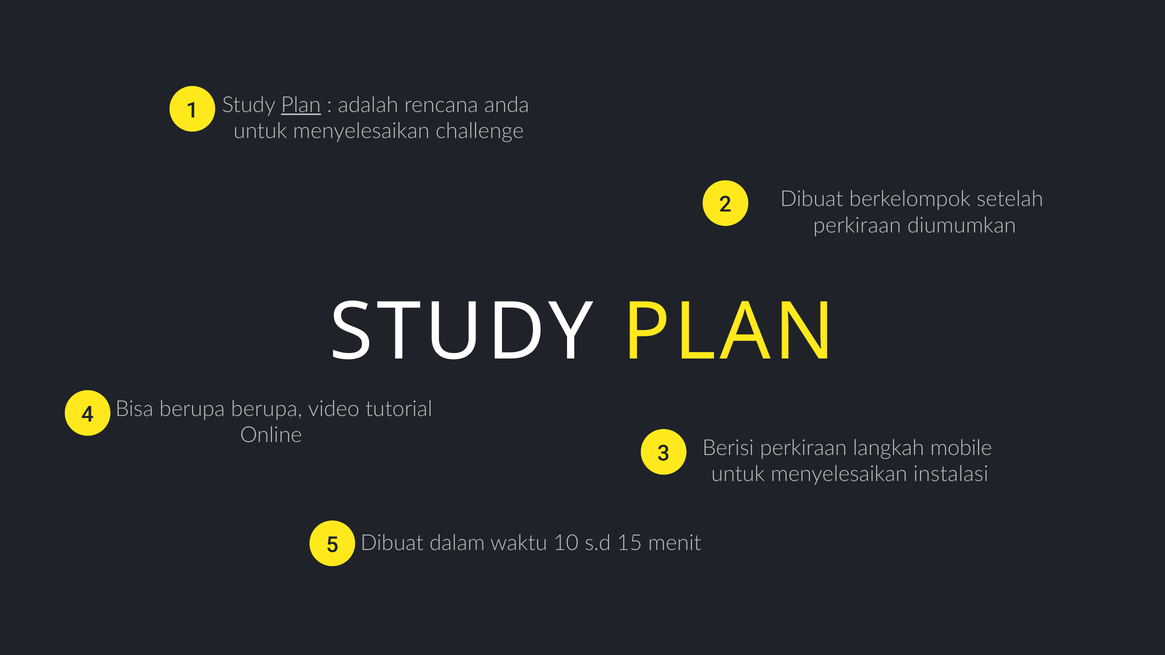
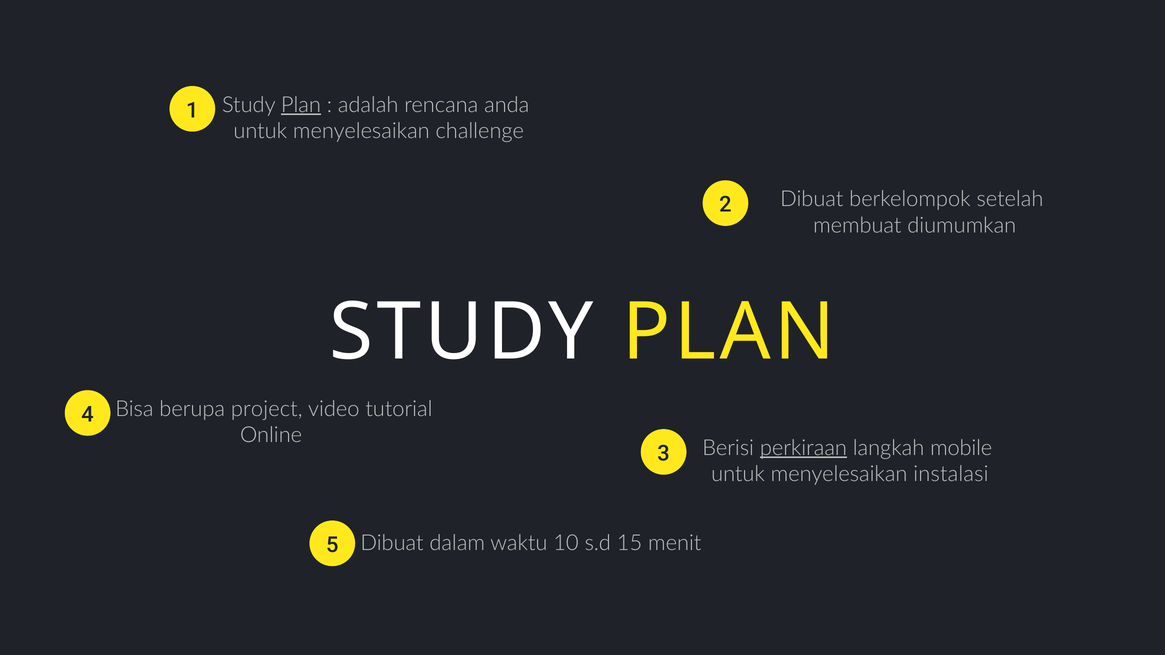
perkiraan: perkiraan -> membuat (857, 226)
berupa berupa: berupa -> project (267, 409)
perkiraan underline: none -> present (803, 448)
